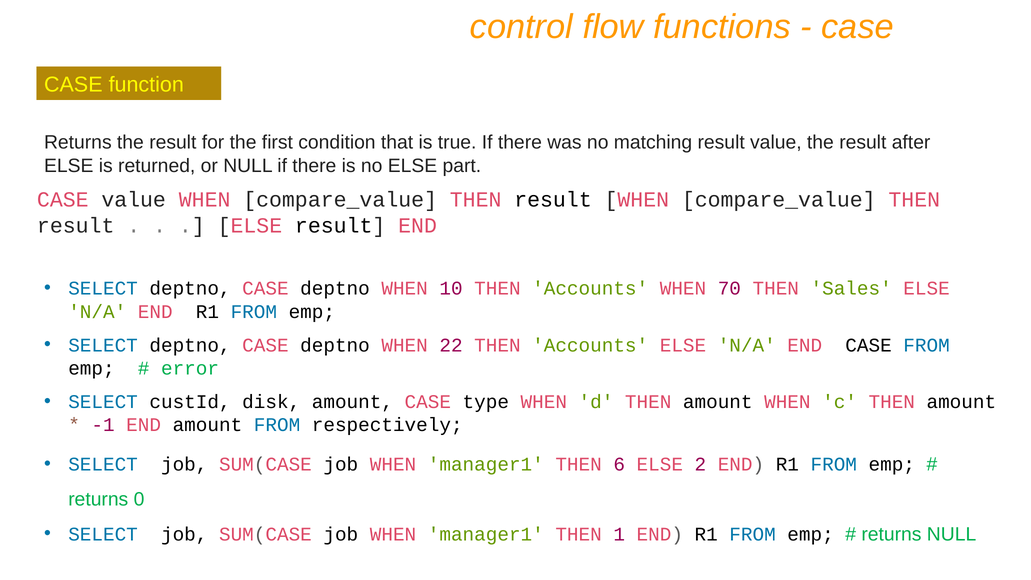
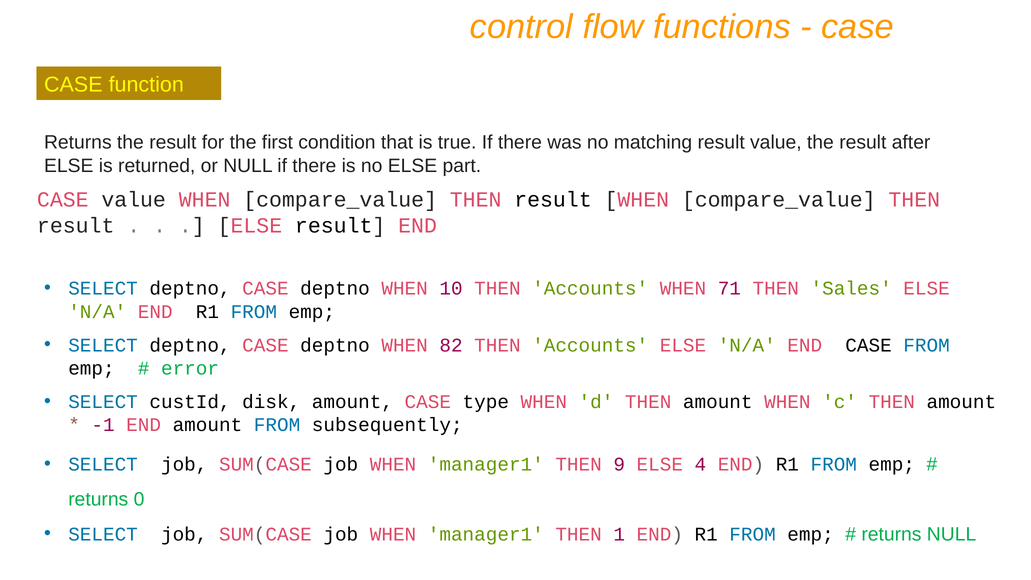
70: 70 -> 71 (729, 288)
22: 22 -> 82 (451, 345)
respectively: respectively -> subsequently (387, 425)
6: 6 -> 9 (619, 464)
2: 2 -> 4 (700, 464)
